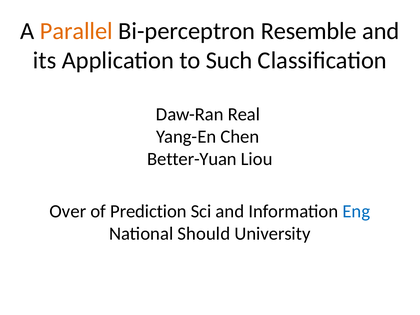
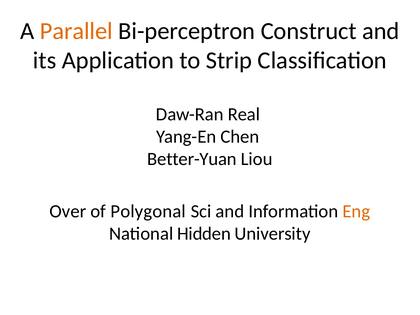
Resemble: Resemble -> Construct (309, 31)
Such: Such -> Strip (229, 61)
Prediction: Prediction -> Polygonal (148, 211)
Eng colour: blue -> orange (356, 211)
Should: Should -> Hidden (204, 234)
